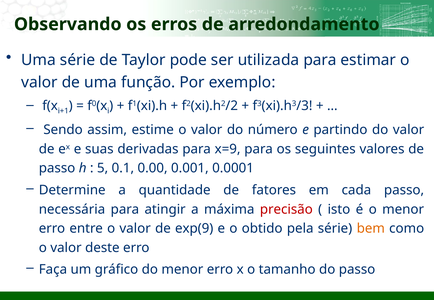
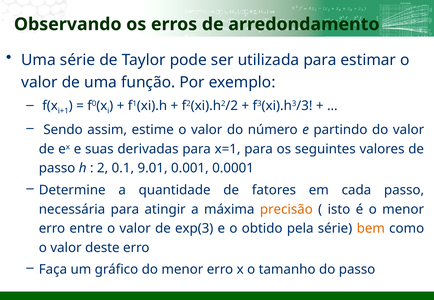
x=9: x=9 -> x=1 (228, 149)
5: 5 -> 2 (103, 169)
0.00: 0.00 -> 9.01 (153, 169)
precisão colour: red -> orange (286, 210)
exp(9: exp(9 -> exp(3 (194, 229)
